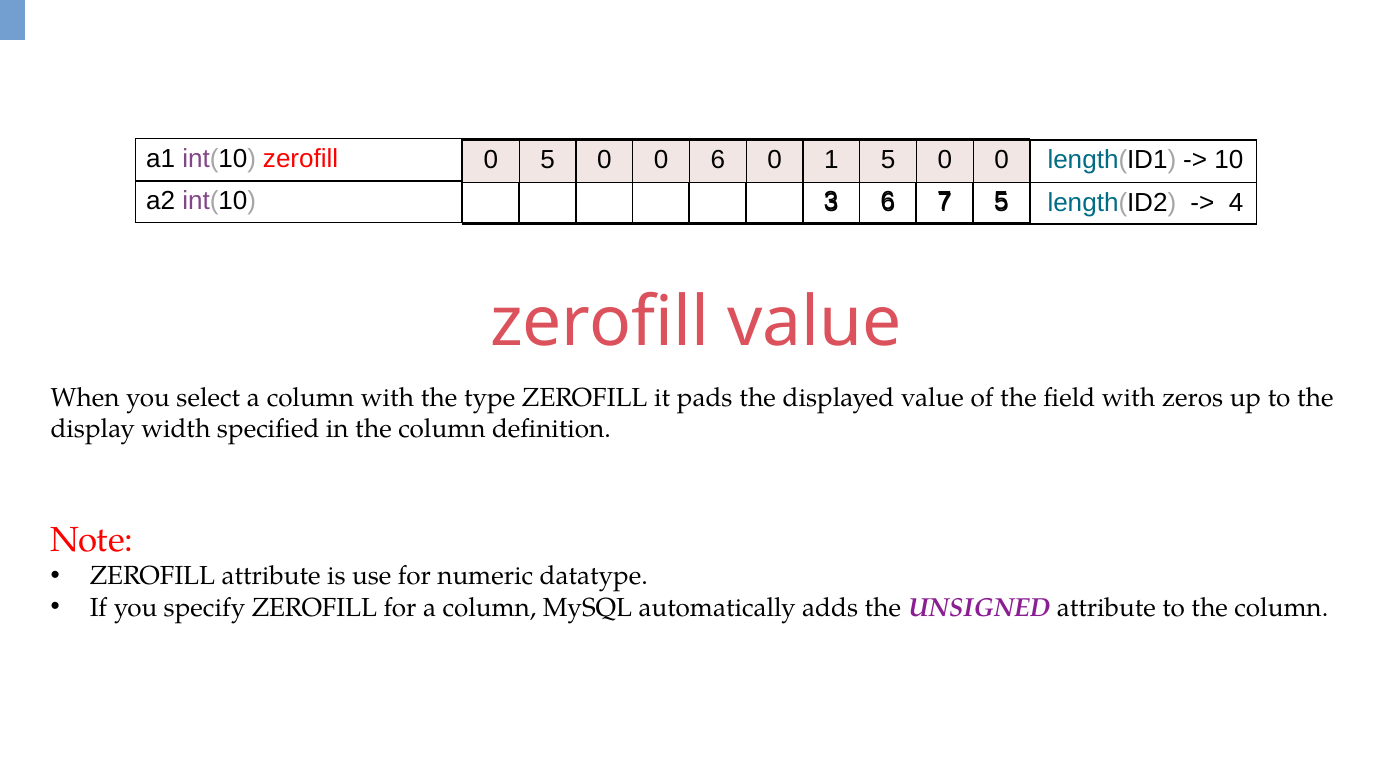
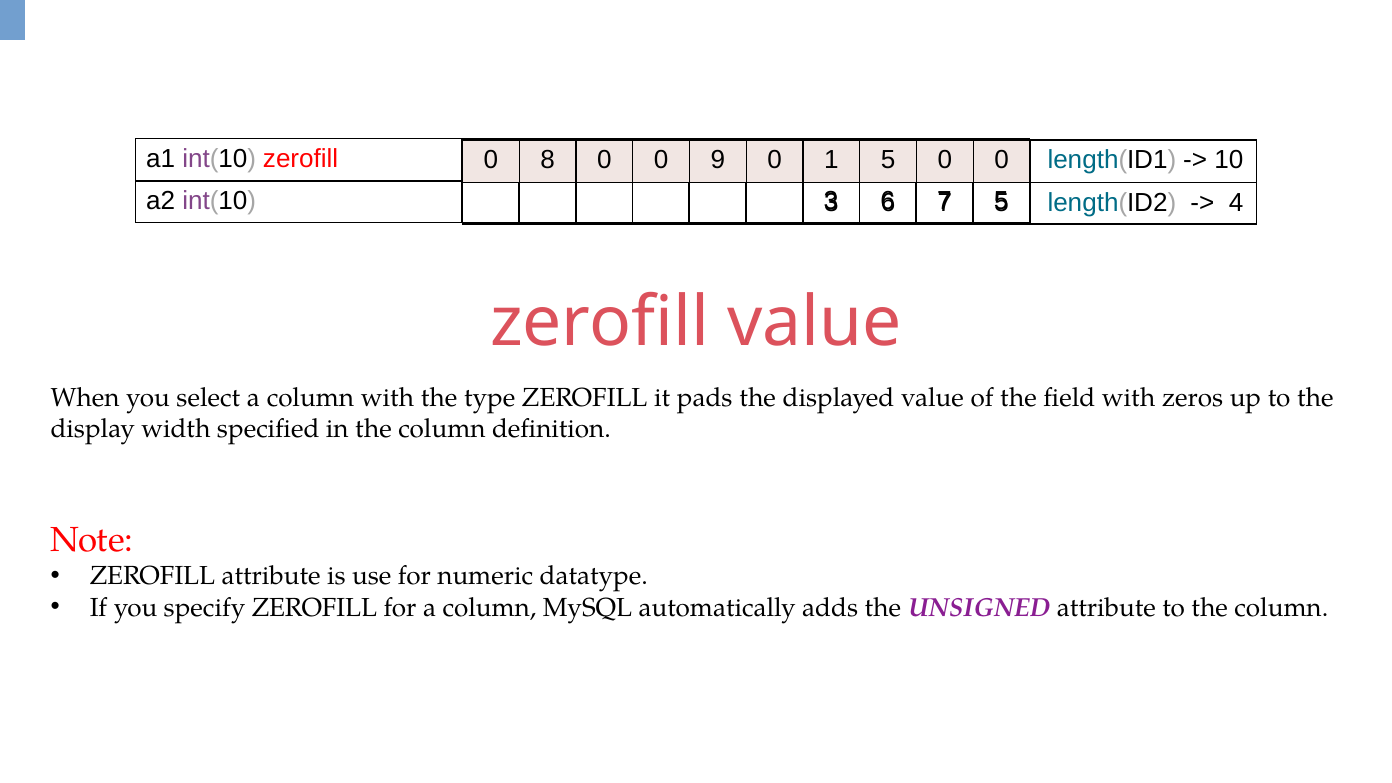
0 5: 5 -> 8 (548, 160)
0 6: 6 -> 9 (718, 160)
